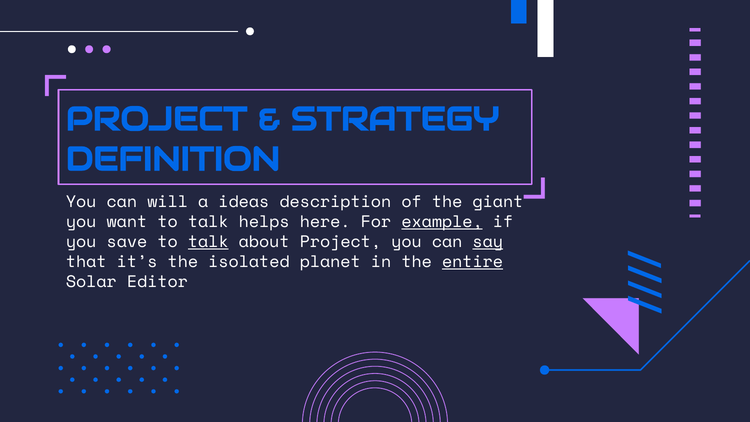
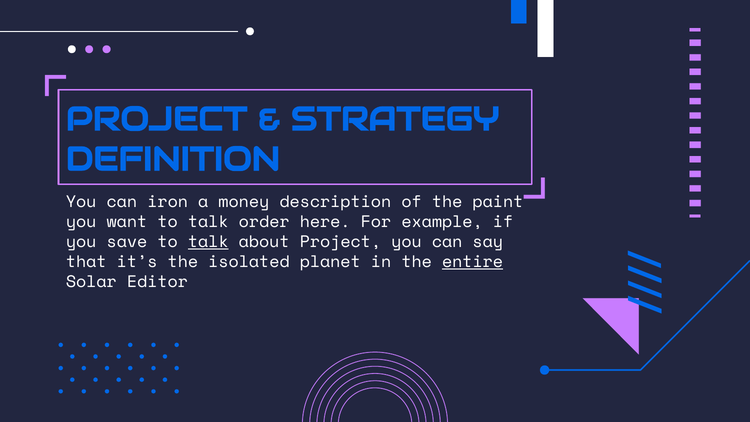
will: will -> iron (168, 202)
ideas: ideas -> money (244, 202)
giant: giant -> paint (498, 202)
helps: helps -> order (264, 222)
example underline: present -> none (442, 222)
say underline: present -> none (488, 242)
